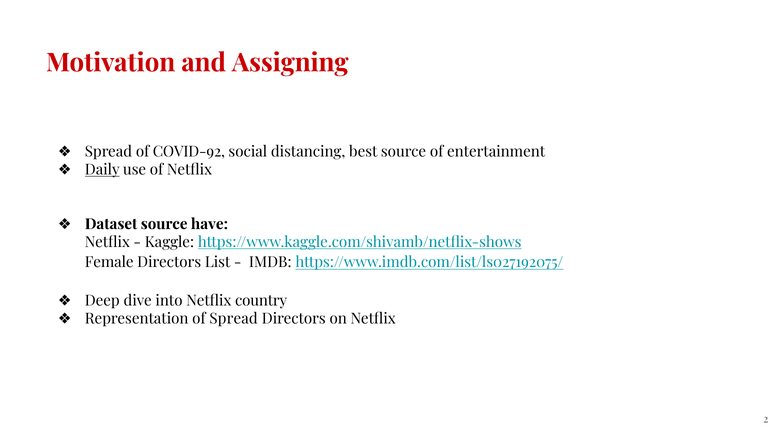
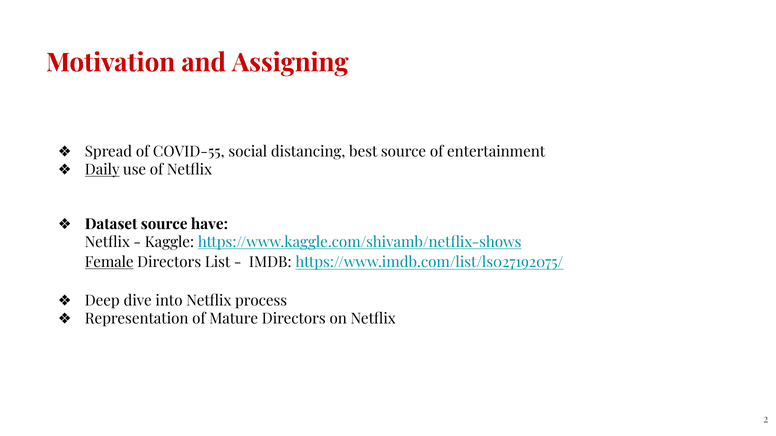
COVID-92: COVID-92 -> COVID-55 (189, 152)
Female underline: none -> present (109, 263)
country: country -> process (261, 301)
of Spread: Spread -> Mature (234, 319)
